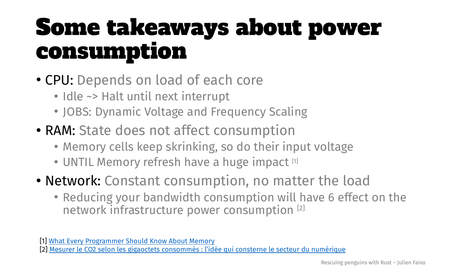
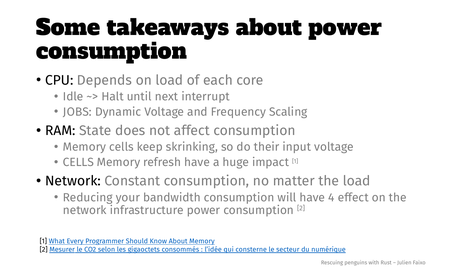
UNTIL: UNTIL -> CELLS (78, 162)
6: 6 -> 4 (331, 198)
